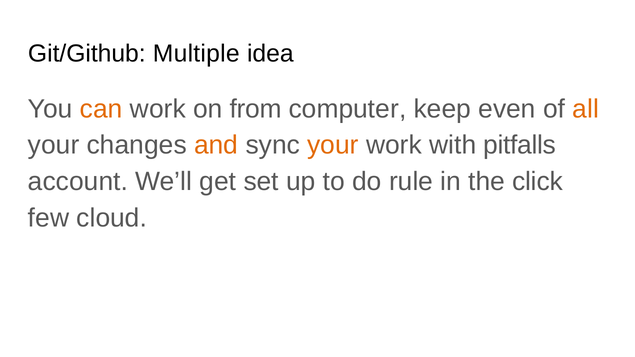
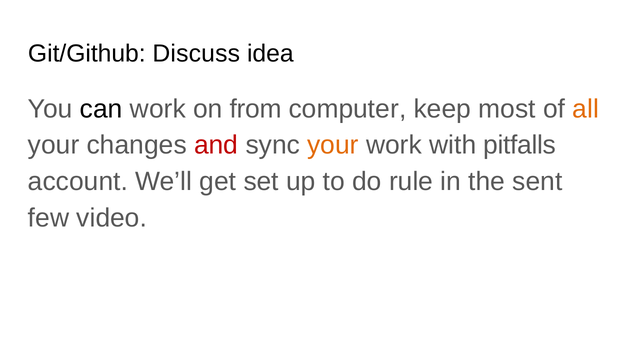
Multiple: Multiple -> Discuss (196, 54)
can colour: orange -> black (101, 109)
even: even -> most (507, 109)
and colour: orange -> red (216, 145)
click: click -> sent (537, 182)
cloud: cloud -> video (112, 218)
